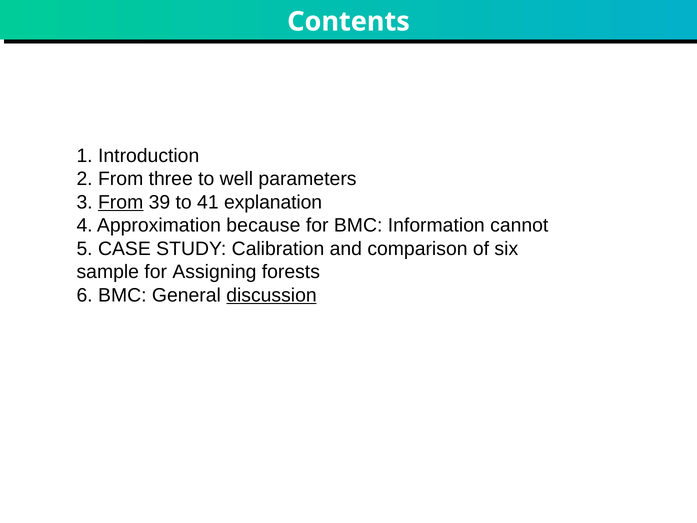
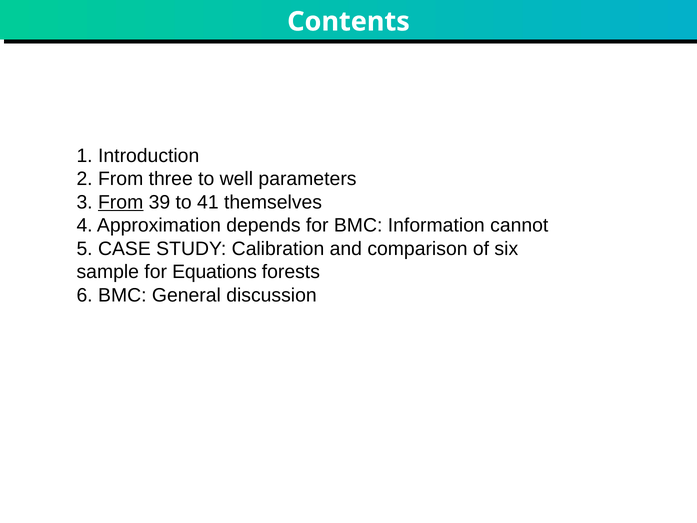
explanation: explanation -> themselves (273, 202)
because: because -> depends (263, 225)
Assigning: Assigning -> Equations (215, 272)
discussion underline: present -> none (271, 295)
